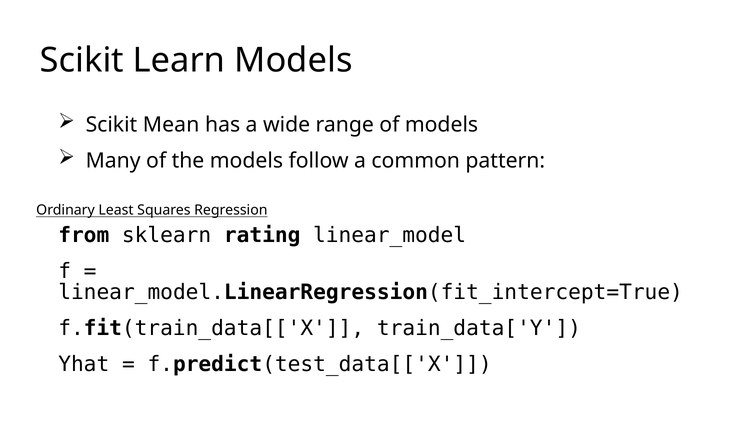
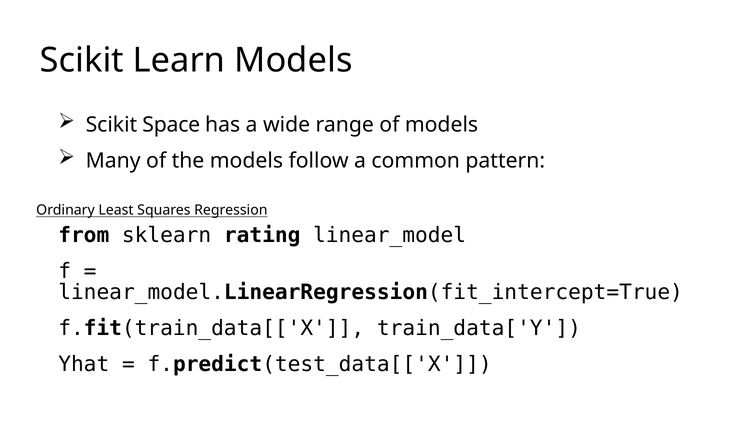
Mean: Mean -> Space (171, 125)
